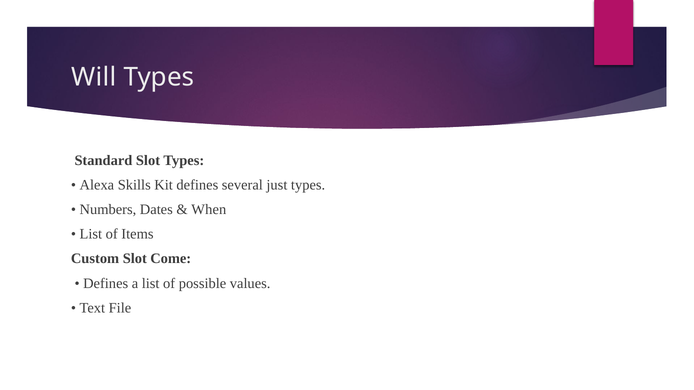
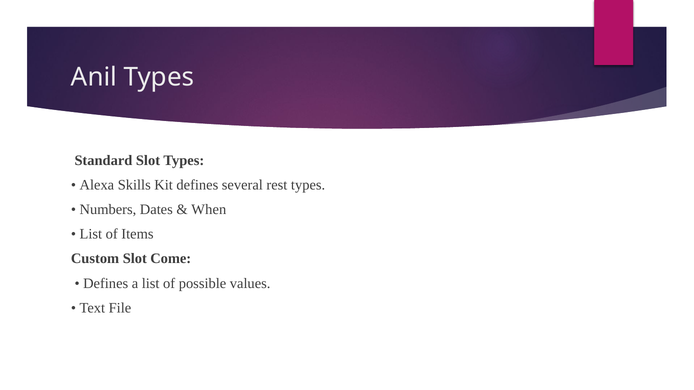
Will: Will -> Anil (94, 77)
just: just -> rest (277, 185)
